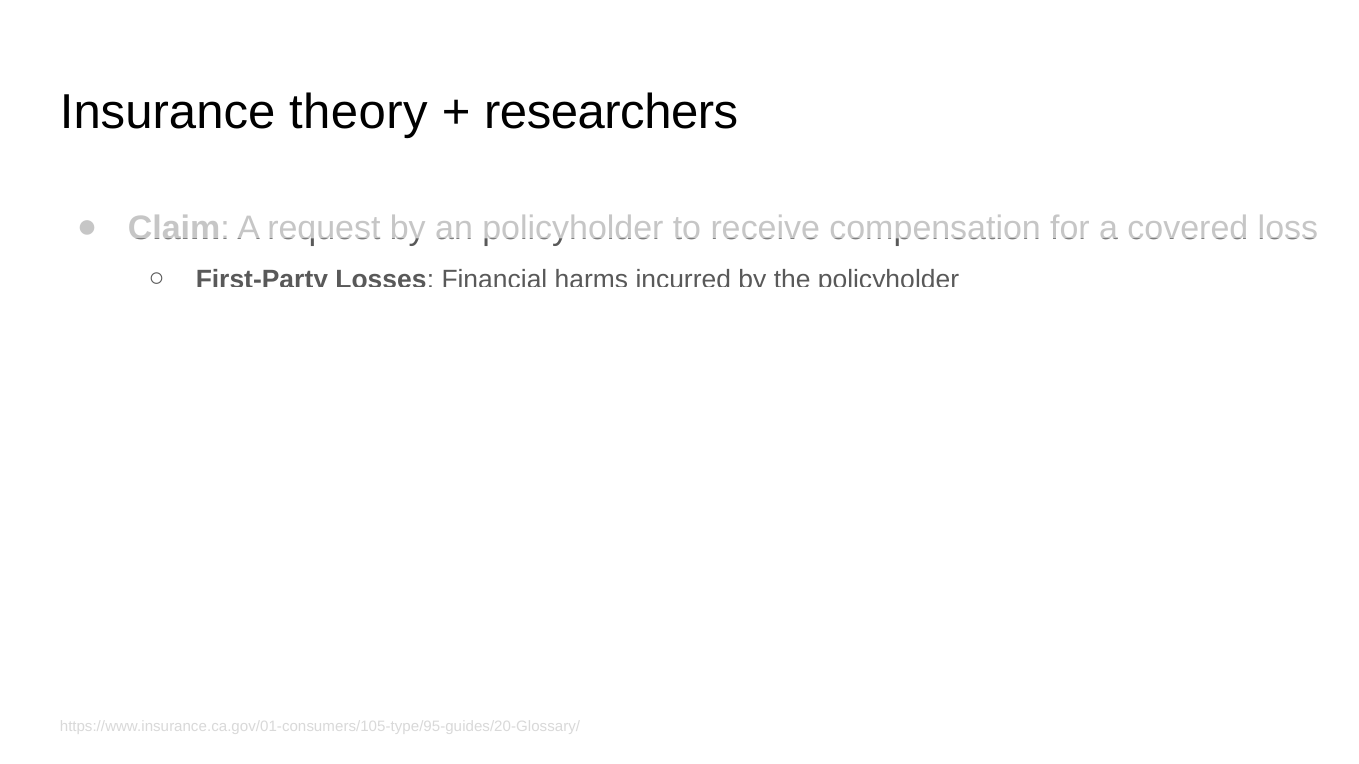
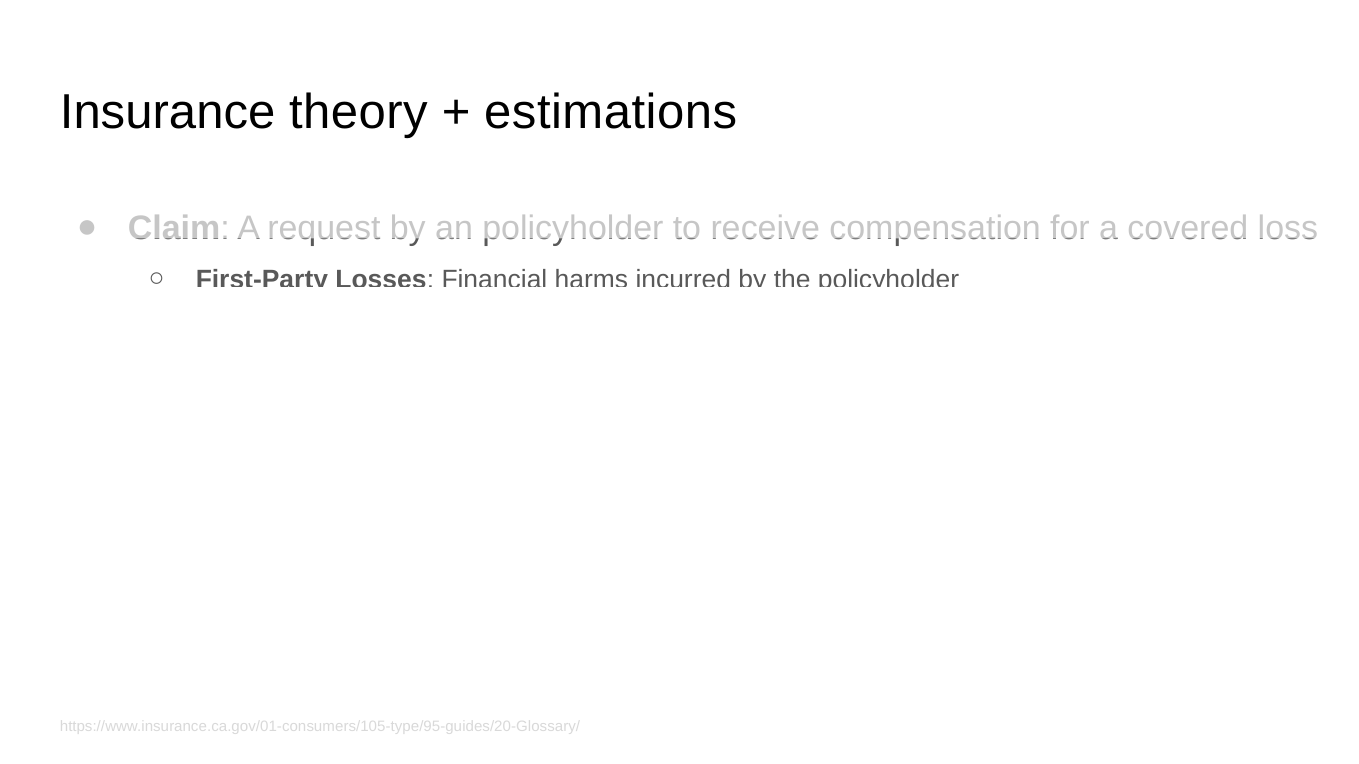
researchers: researchers -> estimations (611, 113)
